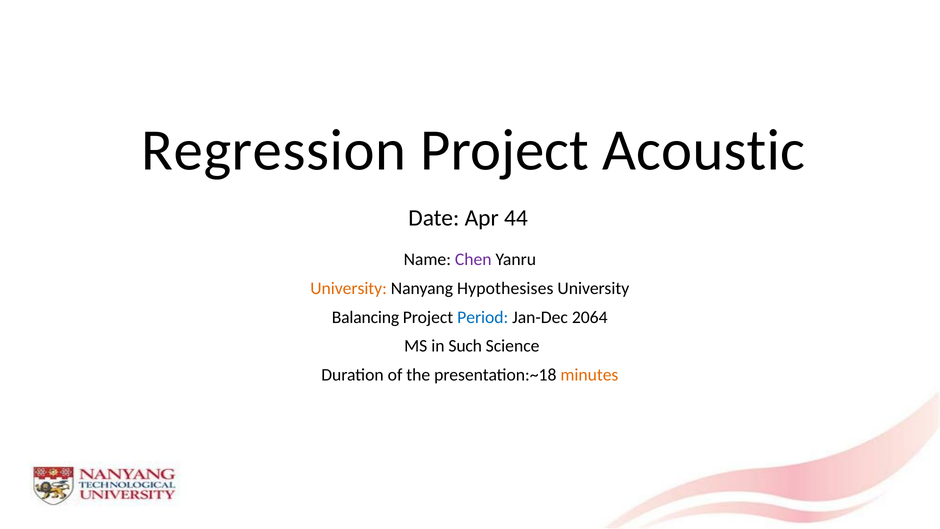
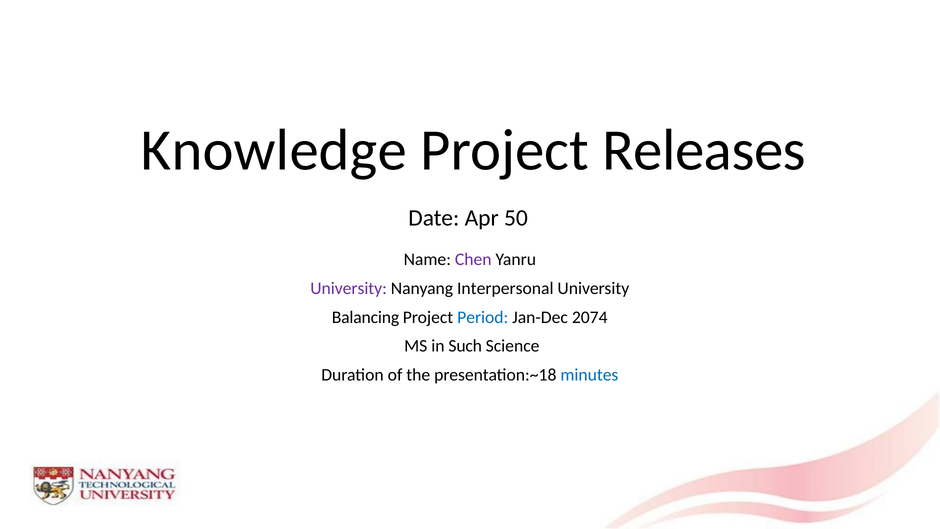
Regression: Regression -> Knowledge (274, 150)
Acoustic: Acoustic -> Releases (704, 150)
44: 44 -> 50 (516, 218)
University colour: orange -> purple (349, 288)
Hypothesises: Hypothesises -> Interpersonal (505, 288)
2064: 2064 -> 2074 (590, 317)
minutes colour: orange -> blue (589, 375)
